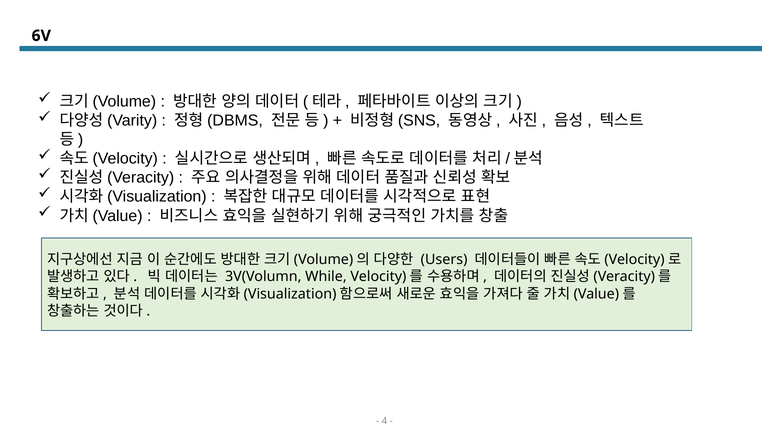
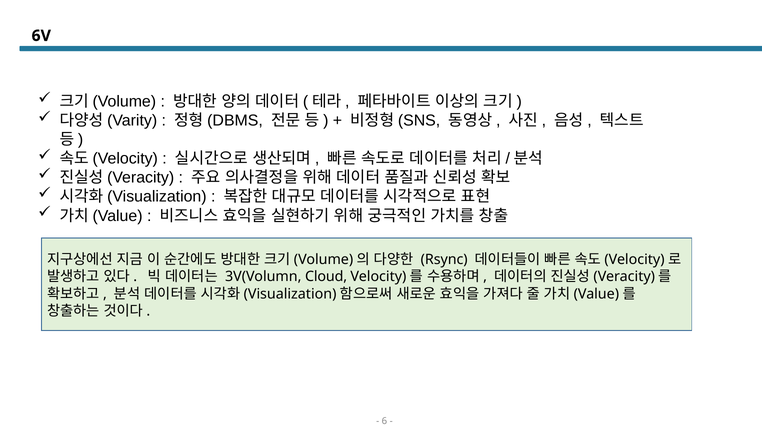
Users: Users -> Rsync (444, 260)
While: While -> Cloud (326, 277)
4: 4 -> 6 (384, 422)
